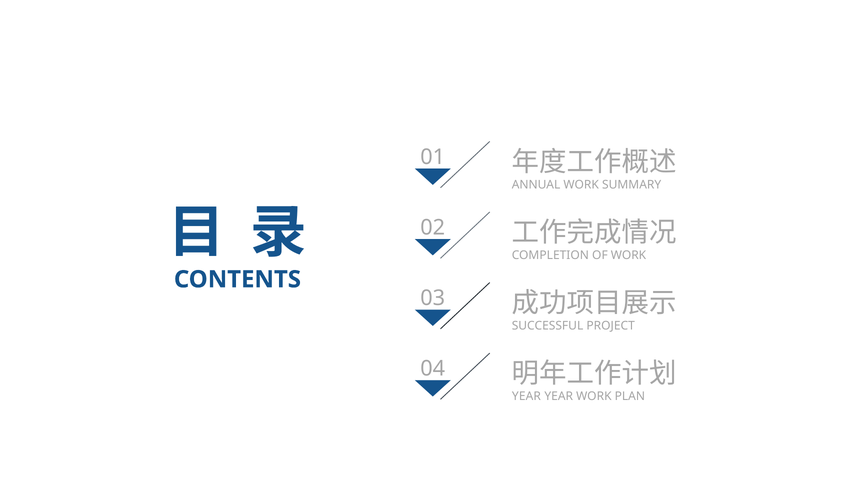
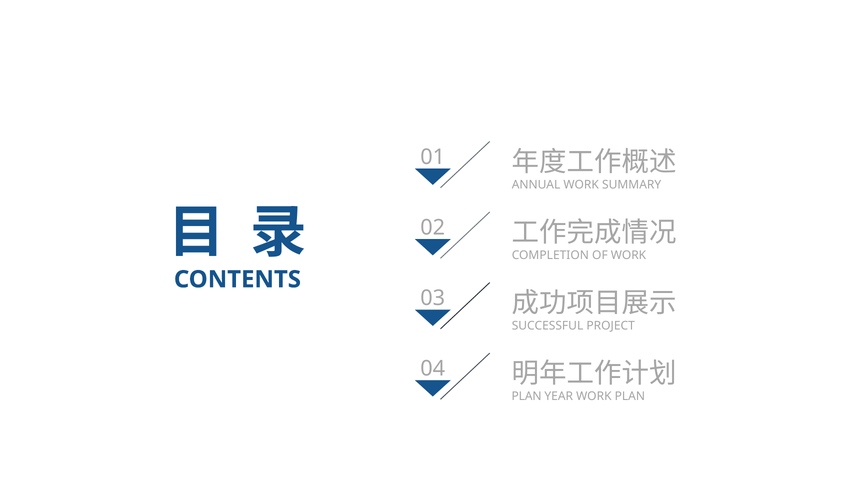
YEAR: YEAR -> PLAN (527, 397)
